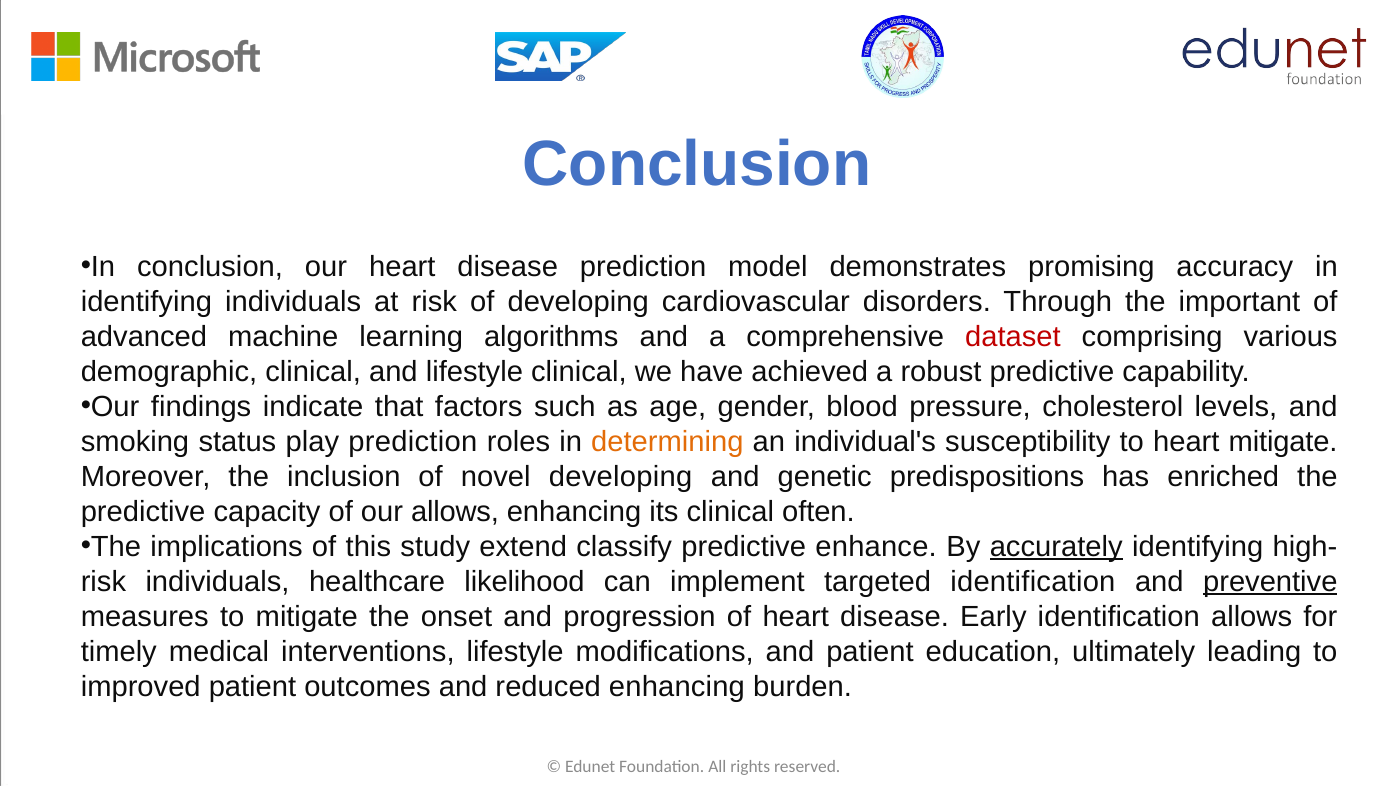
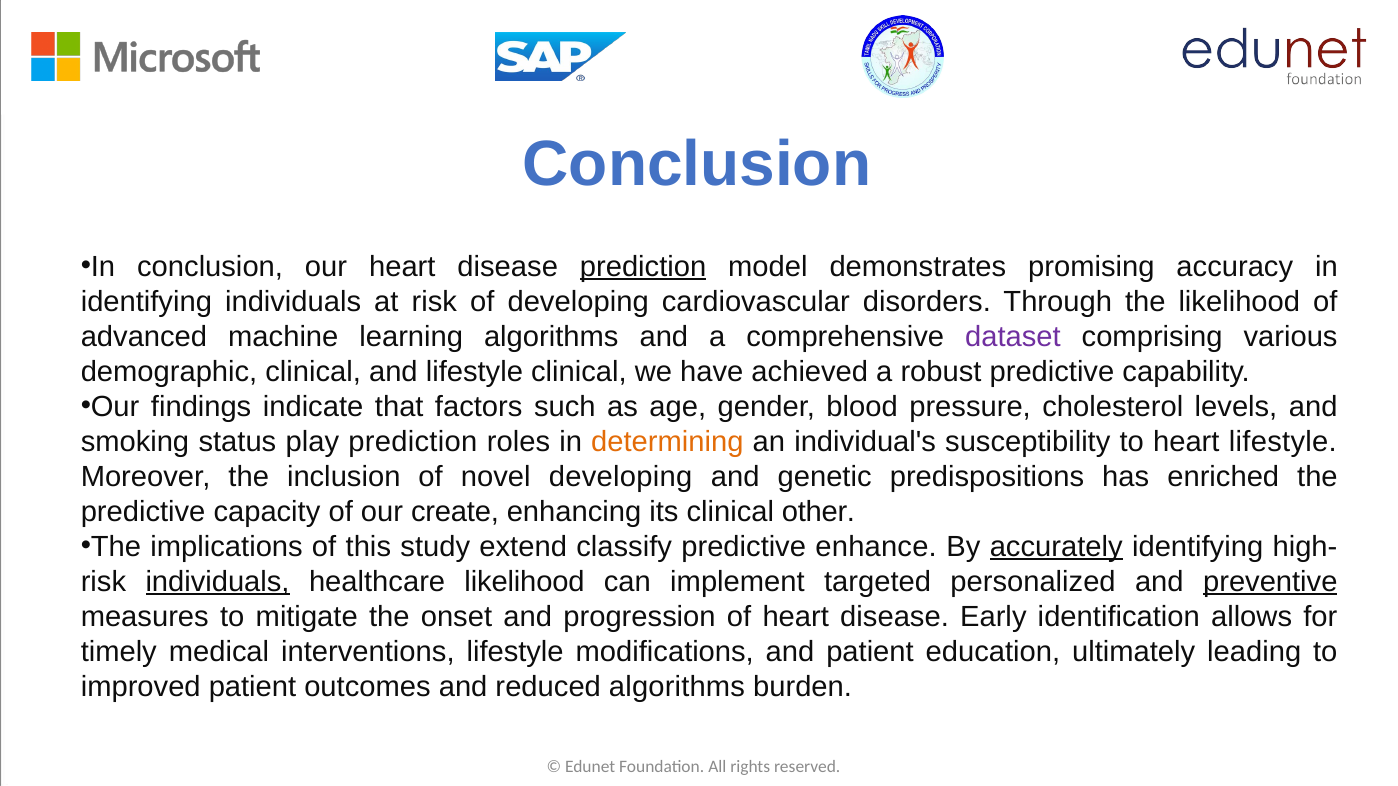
prediction underline: none -> present (643, 267)
the important: important -> likelihood (1239, 302)
dataset colour: red -> purple (1013, 337)
heart mitigate: mitigate -> lifestyle (1283, 442)
our allows: allows -> create (455, 512)
often: often -> other (818, 512)
individuals underline: none -> present (218, 582)
targeted identification: identification -> personalized (1033, 582)
reduced enhancing: enhancing -> algorithms (677, 687)
